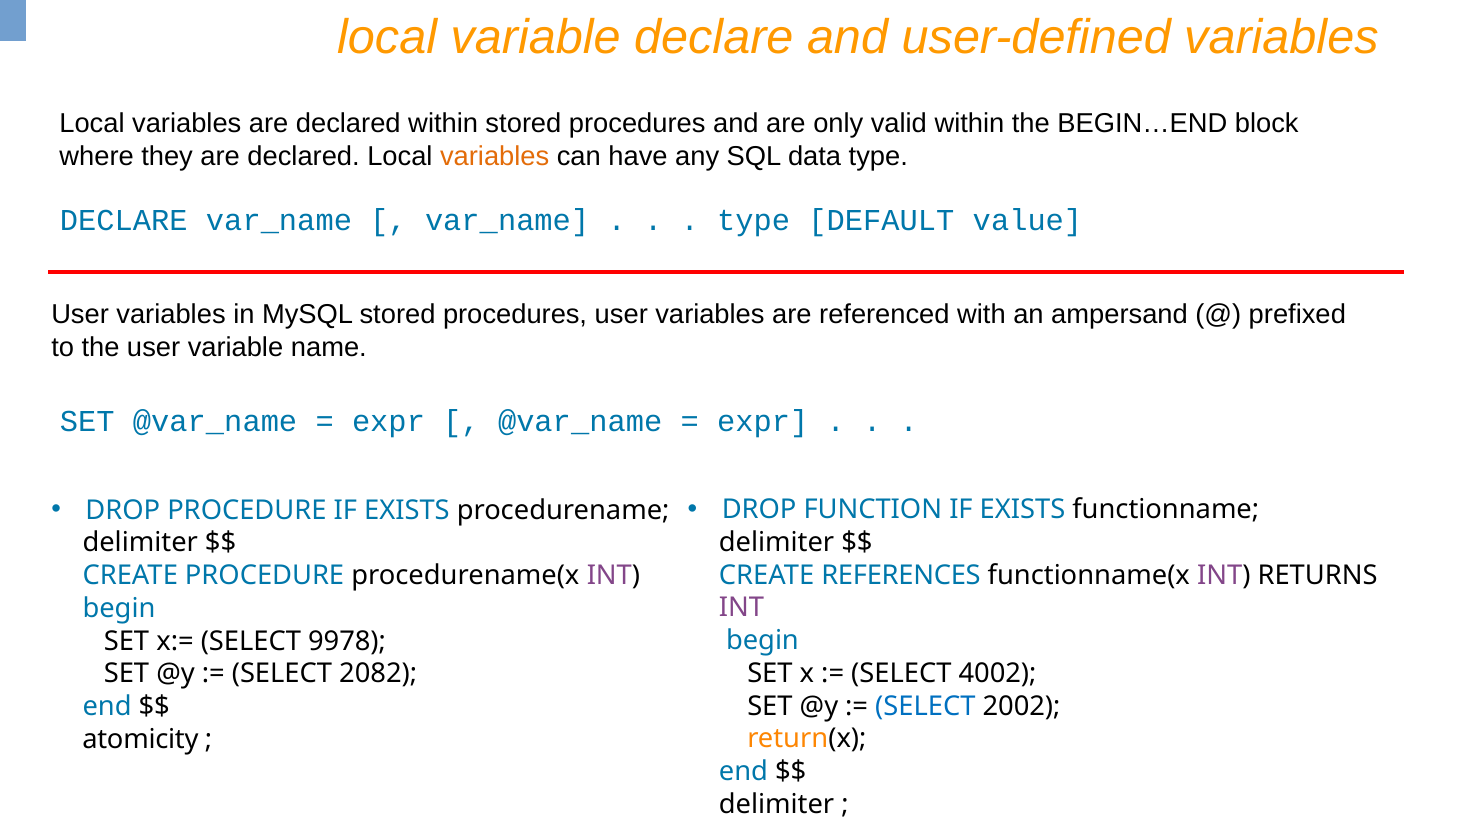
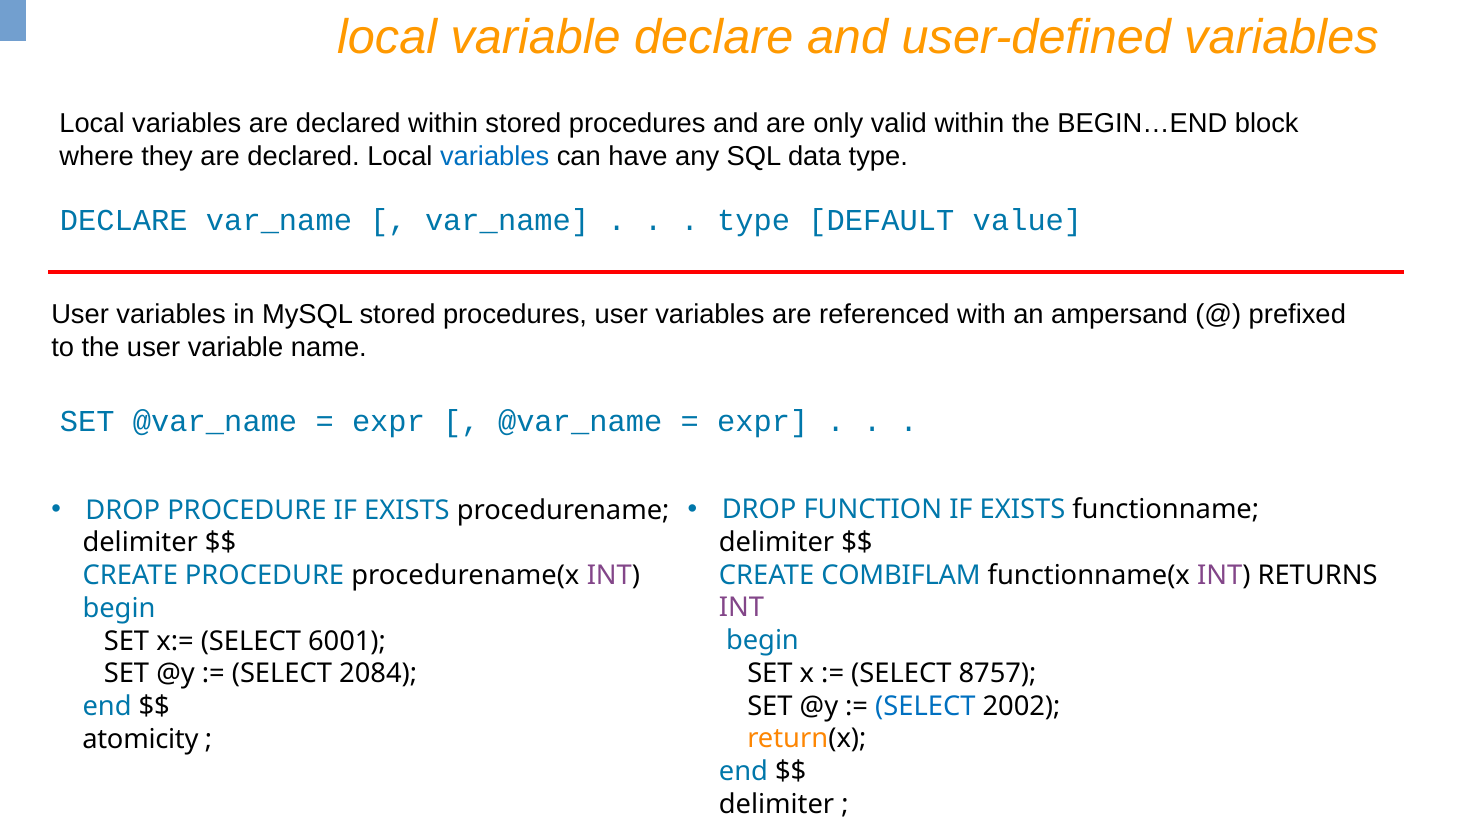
variables colour: orange -> blue (495, 157)
REFERENCES: REFERENCES -> COMBIFLAM (901, 576)
9978: 9978 -> 6001 (347, 642)
4002: 4002 -> 8757 (998, 674)
2082: 2082 -> 2084 (378, 674)
